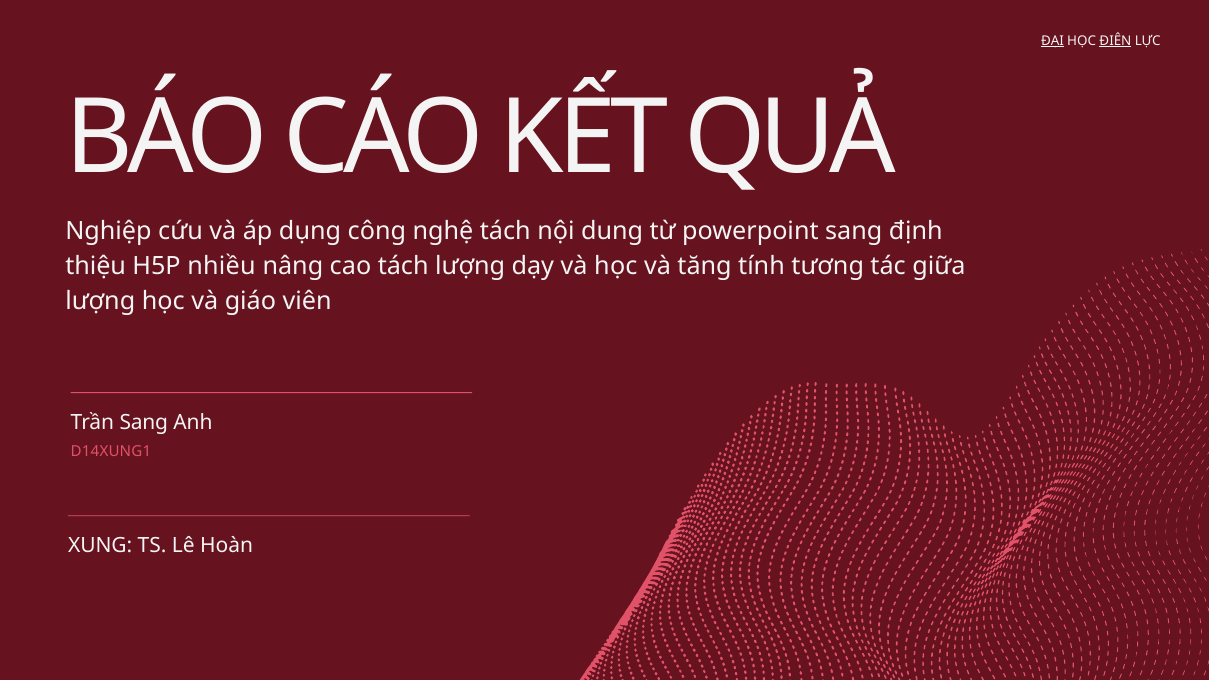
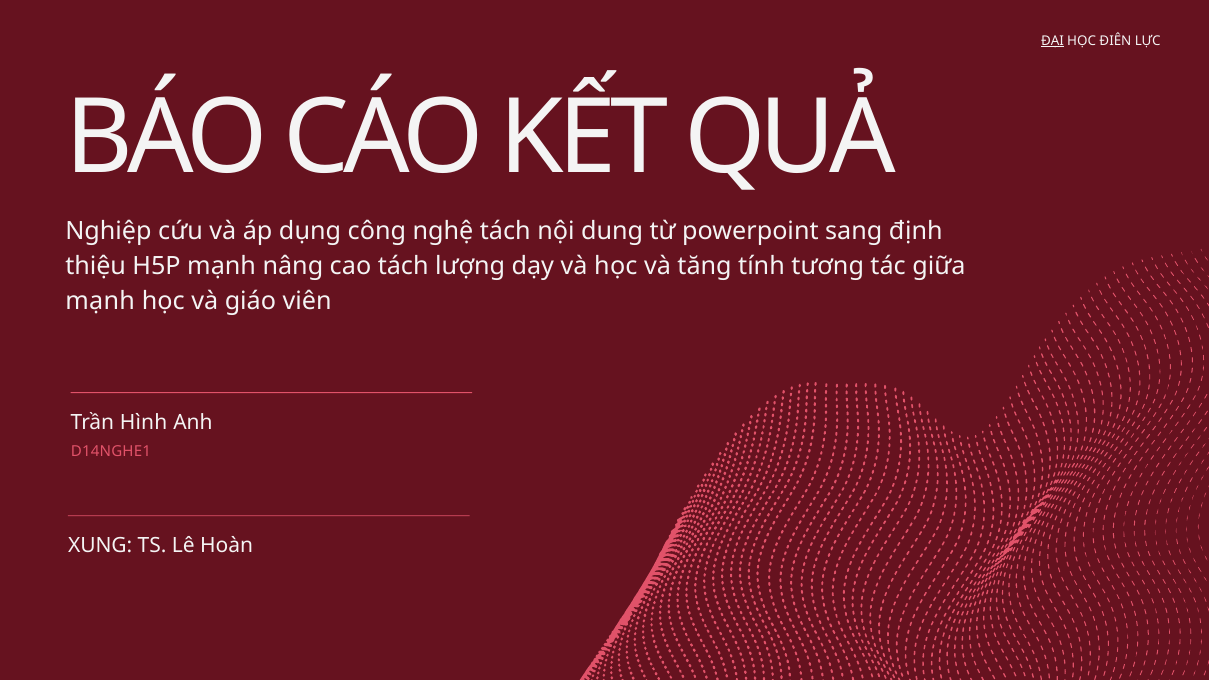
ĐIÊN underline: present -> none (1115, 41)
H5P nhiều: nhiều -> mạnh (222, 266)
lượng: lượng -> mạnh (100, 301)
Trần Sang: Sang -> Hình (144, 423)
D14XUNG1: D14XUNG1 -> D14NGHE1 (111, 452)
